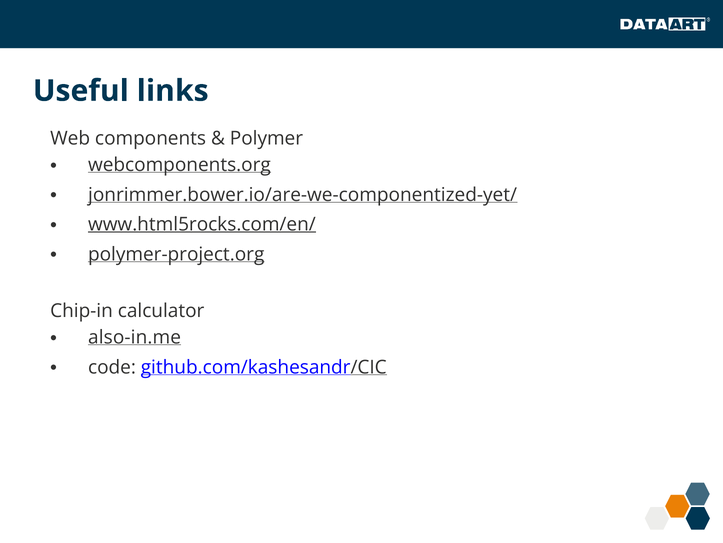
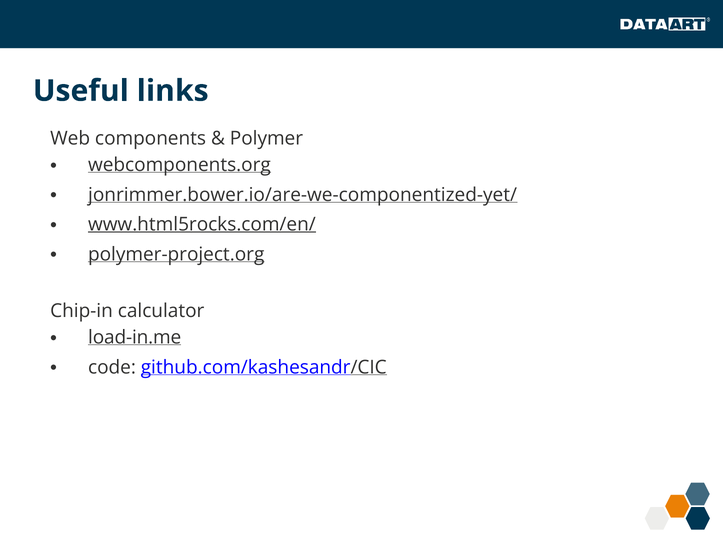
also-in.me: also-in.me -> load-in.me (135, 337)
